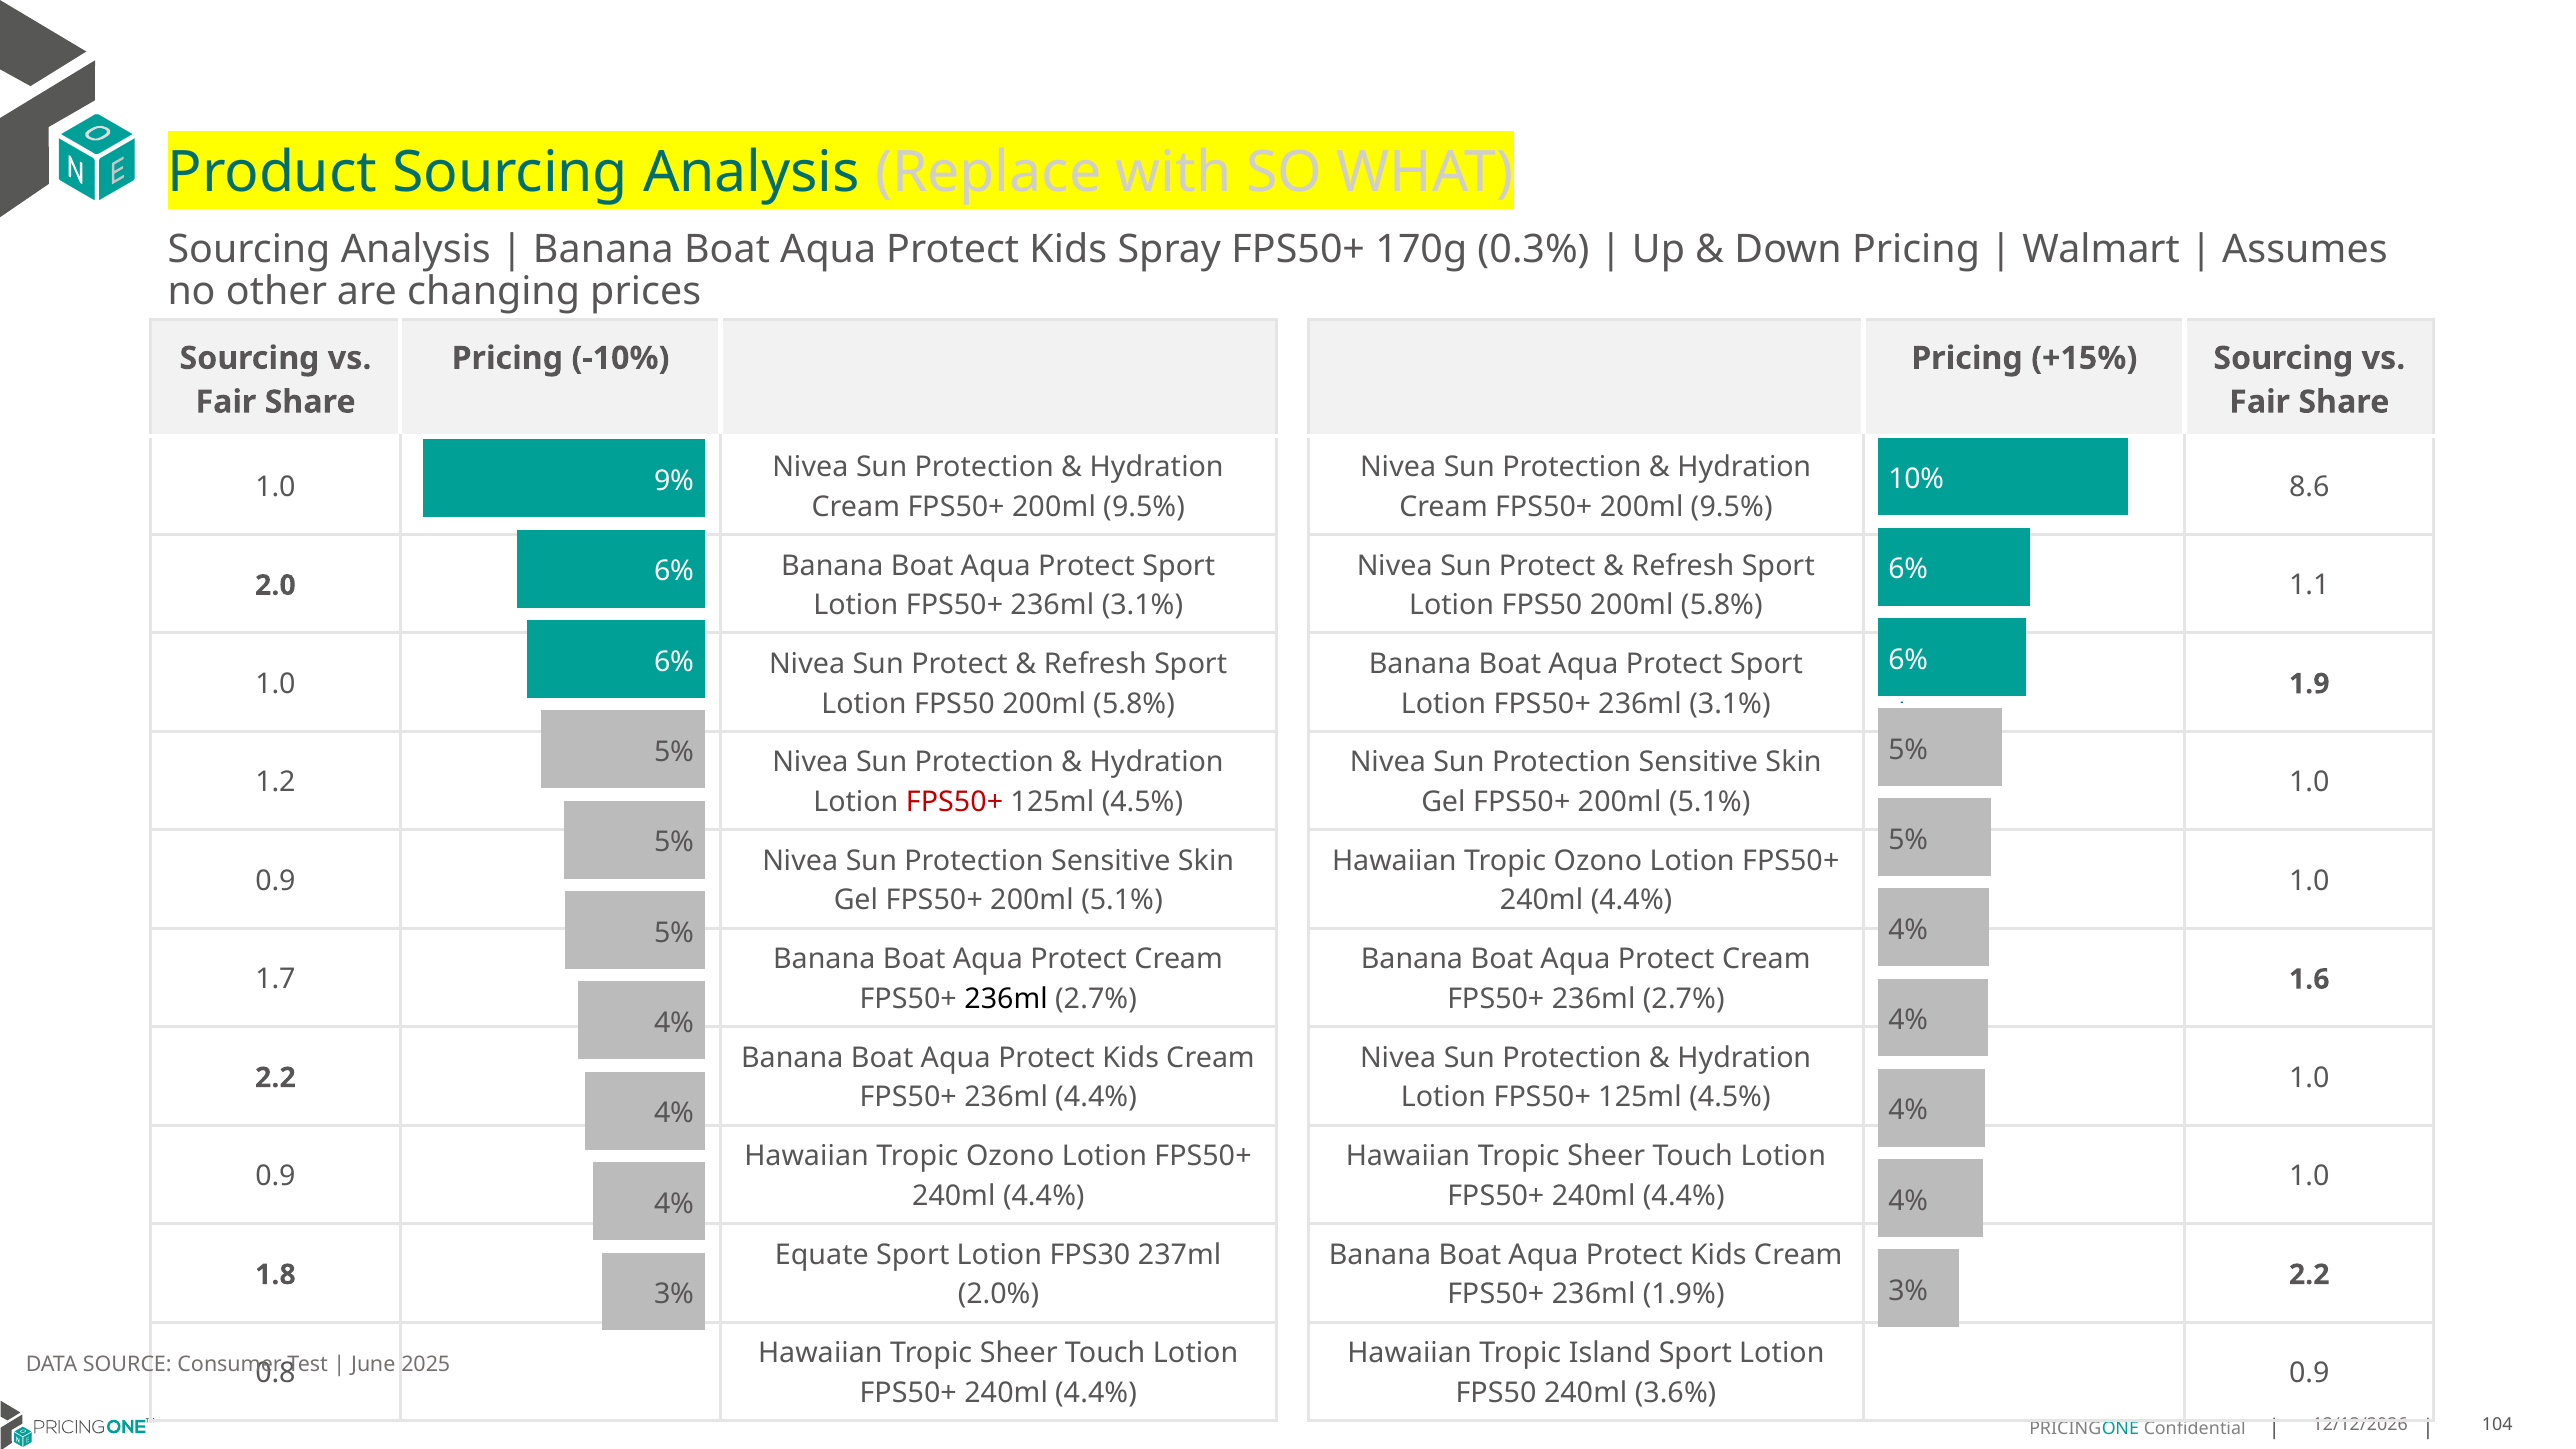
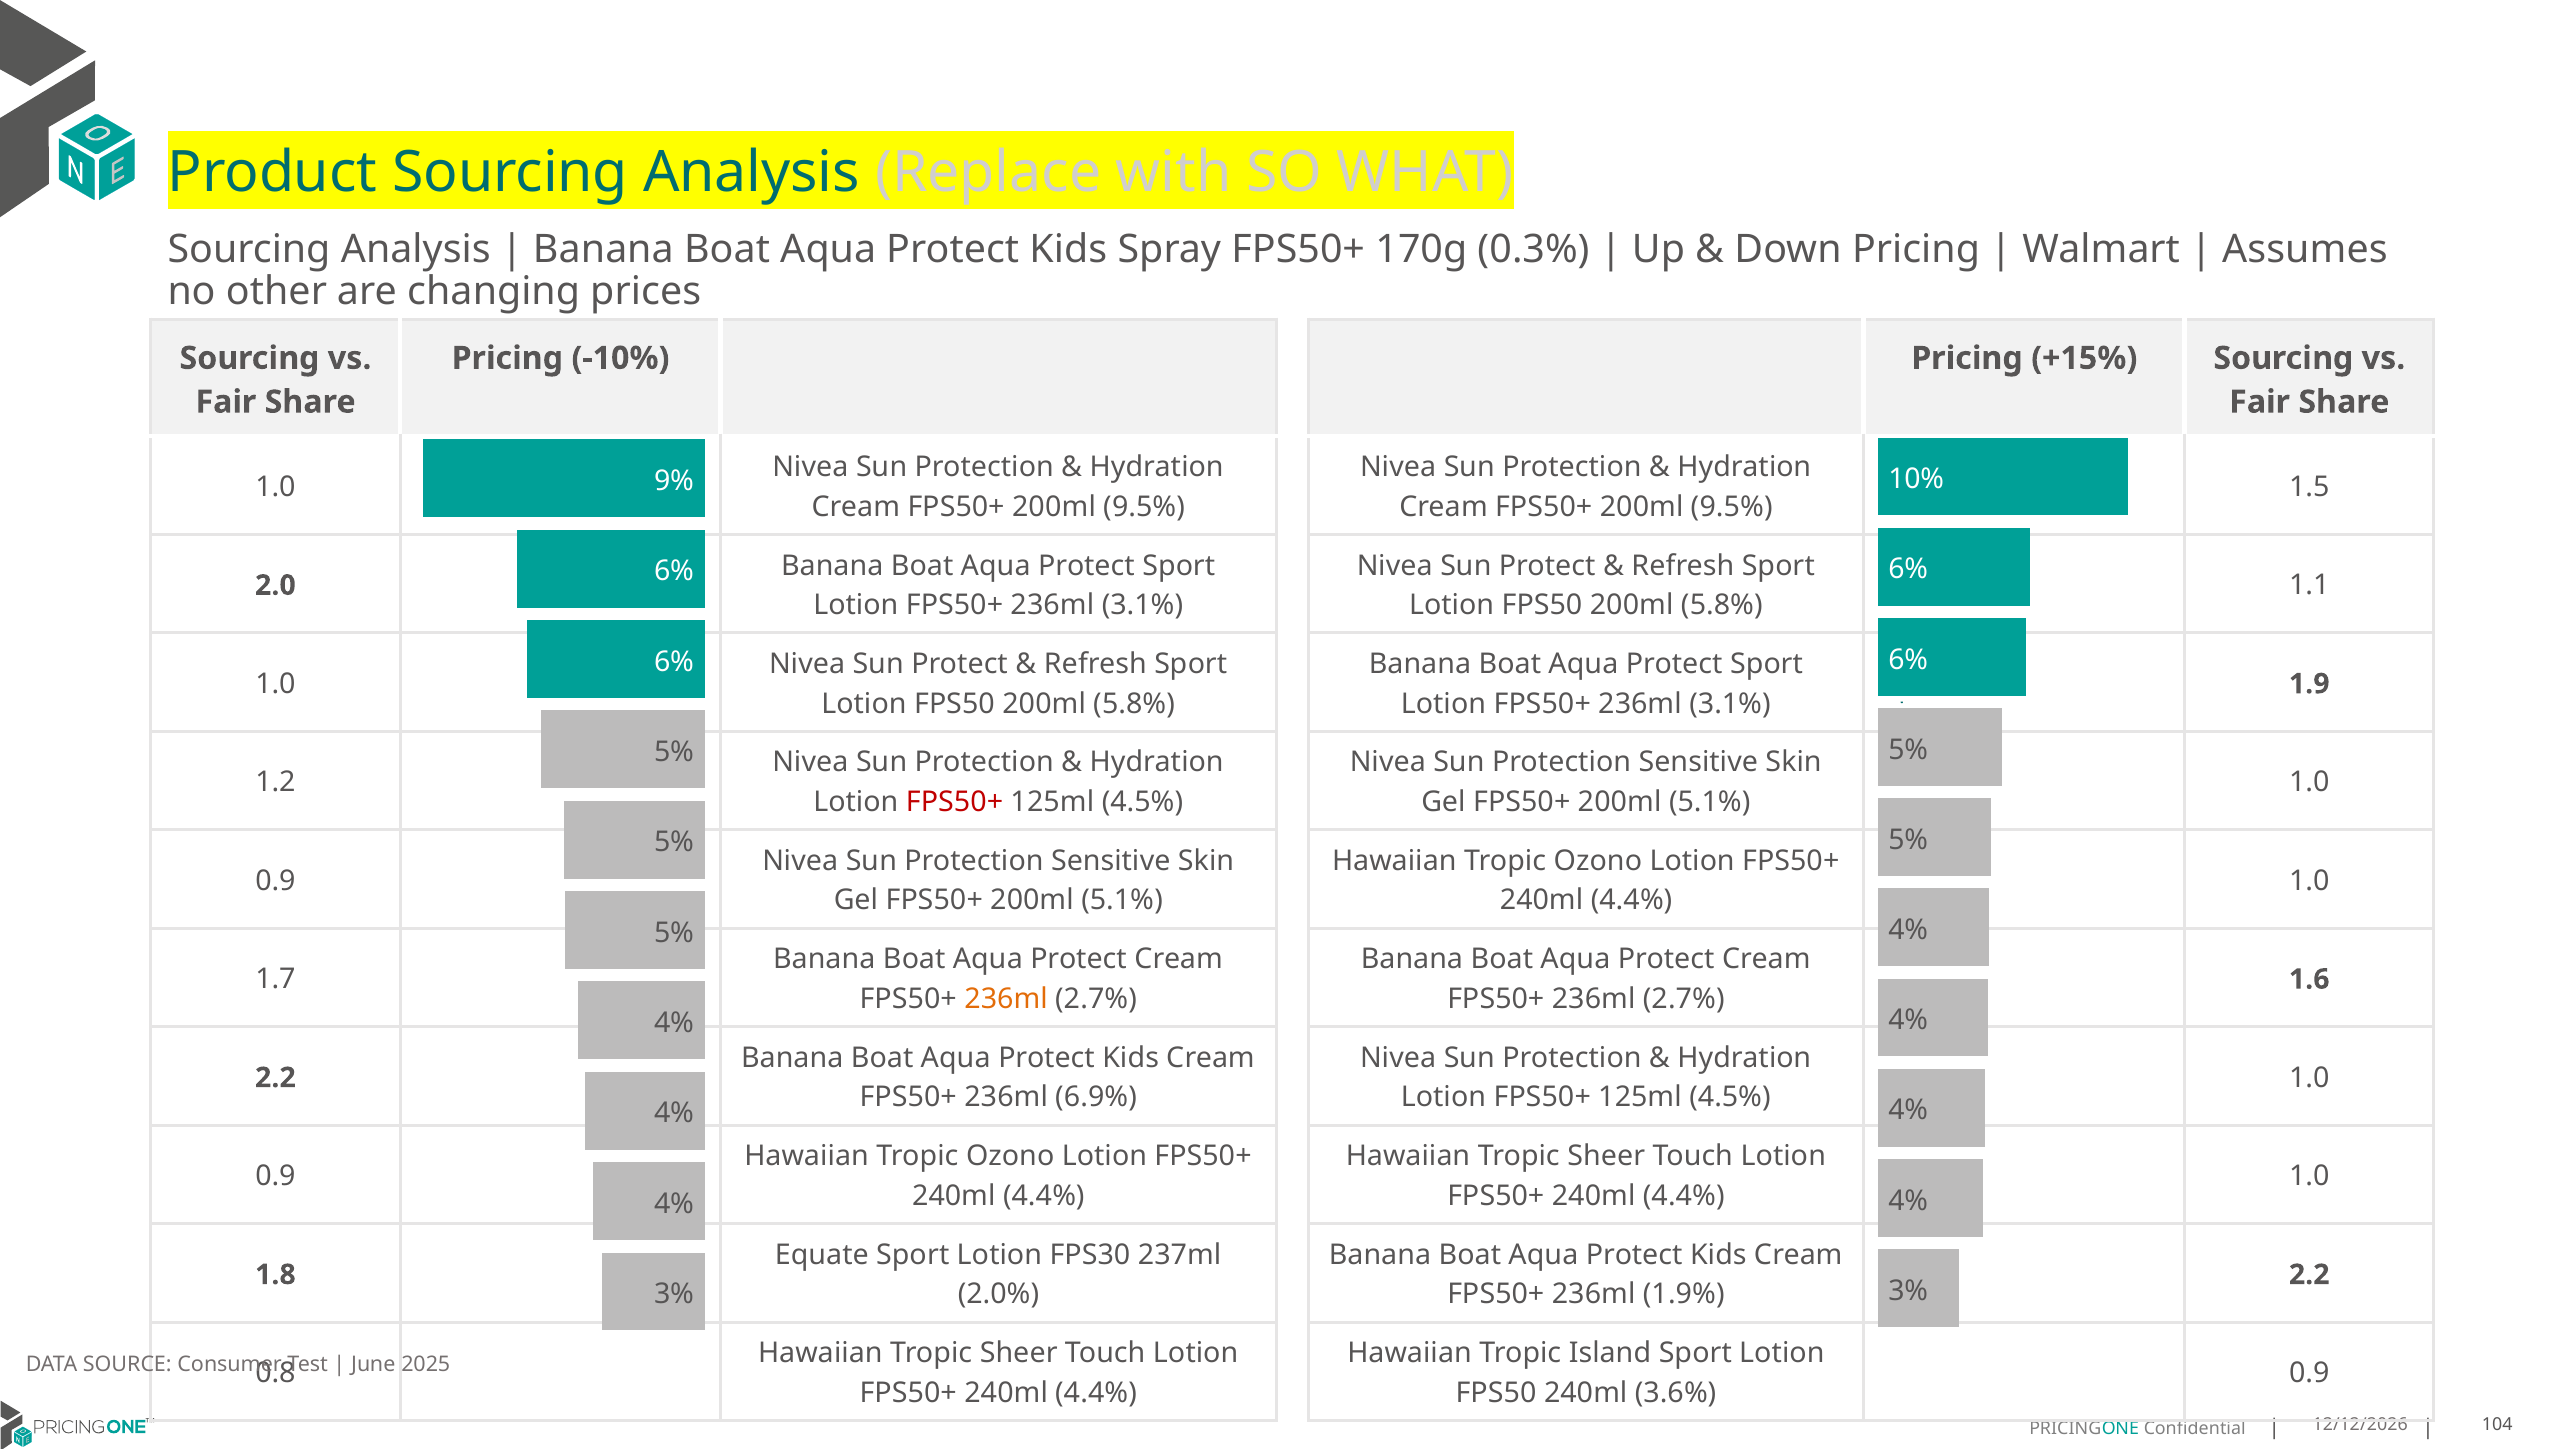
8.6: 8.6 -> 1.5 (2309, 487)
236ml colour: black -> orange (1006, 999)
236ml 4.4%: 4.4% -> 6.9% (1096, 1098)
